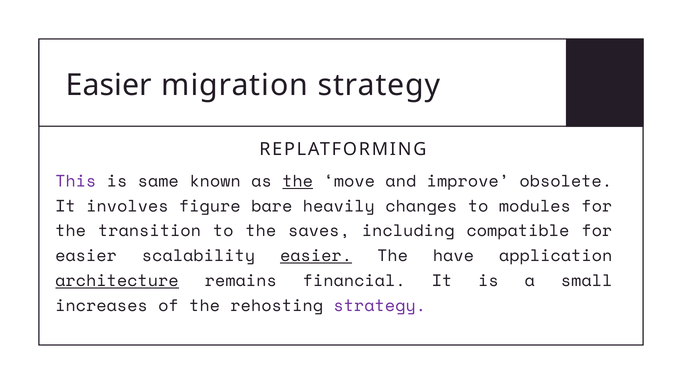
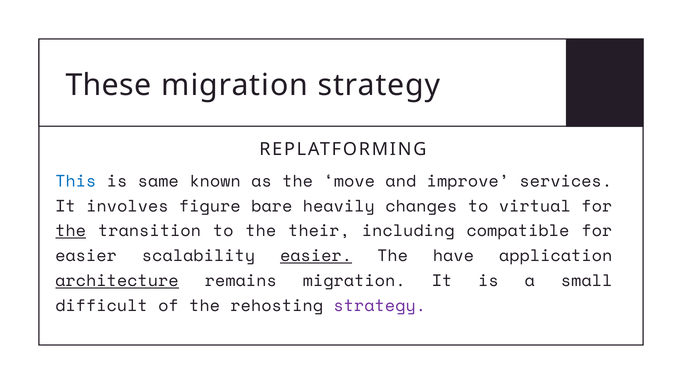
Easier: Easier -> These (109, 85)
This colour: purple -> blue (76, 181)
the underline: present -> none (298, 181)
obsolete: obsolete -> services (566, 181)
modules: modules -> virtual (535, 206)
the underline: none -> present (71, 231)
saves: saves -> their (319, 231)
remains financial: financial -> migration (354, 280)
increases: increases -> difficult (101, 305)
